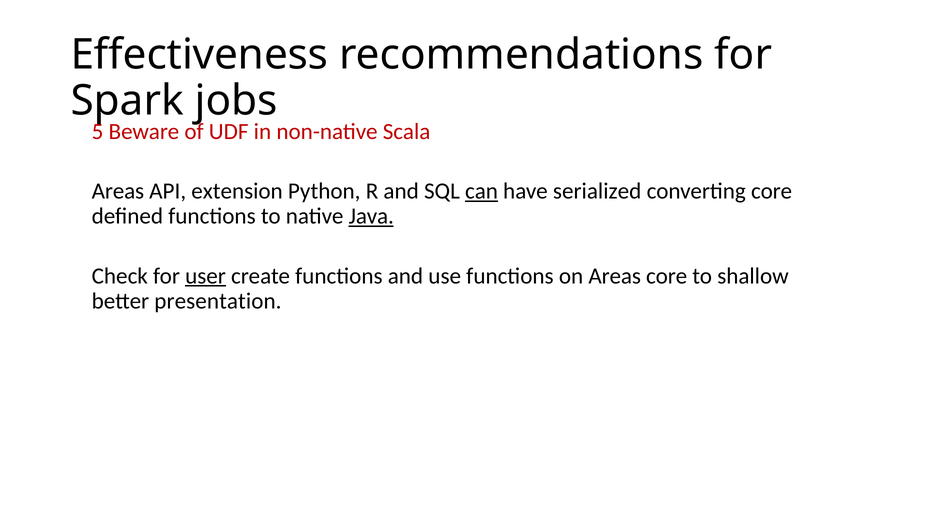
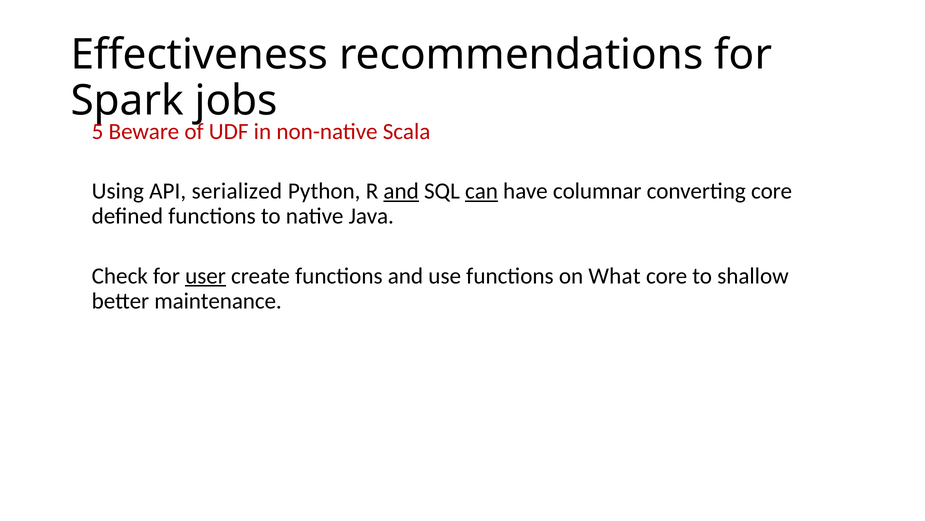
Areas: Areas -> Using (118, 191)
extension: extension -> serialized (237, 191)
and underline: none -> present (401, 191)
serialized: serialized -> columnar (597, 191)
Java underline: present -> none (371, 216)
on Areas: Areas -> What (615, 276)
presentation: presentation -> maintenance (218, 301)
